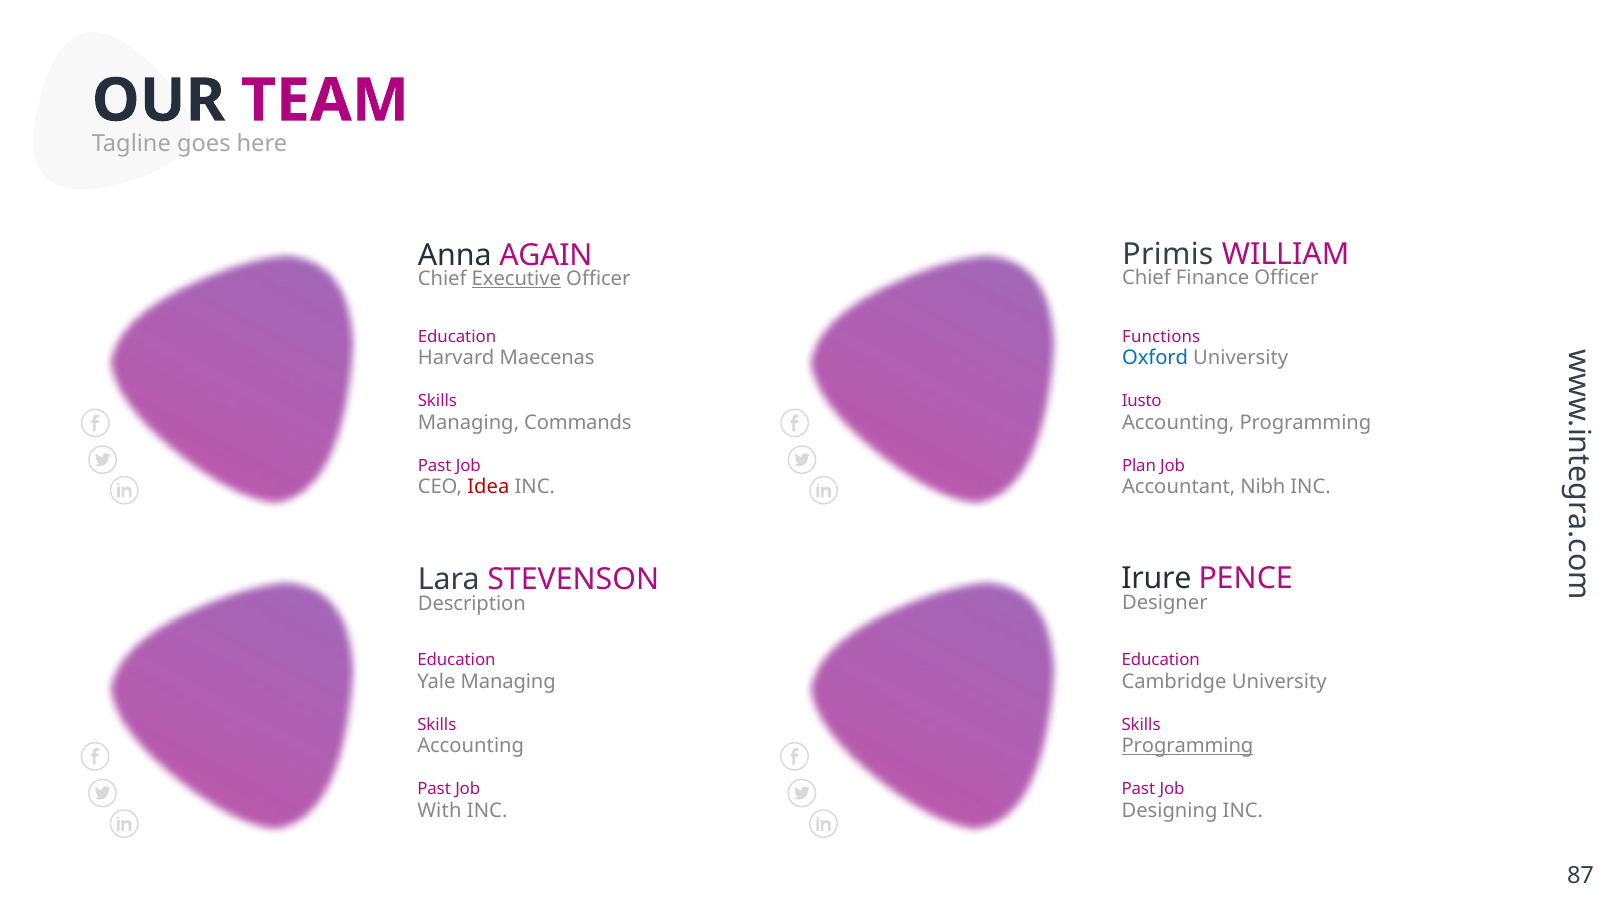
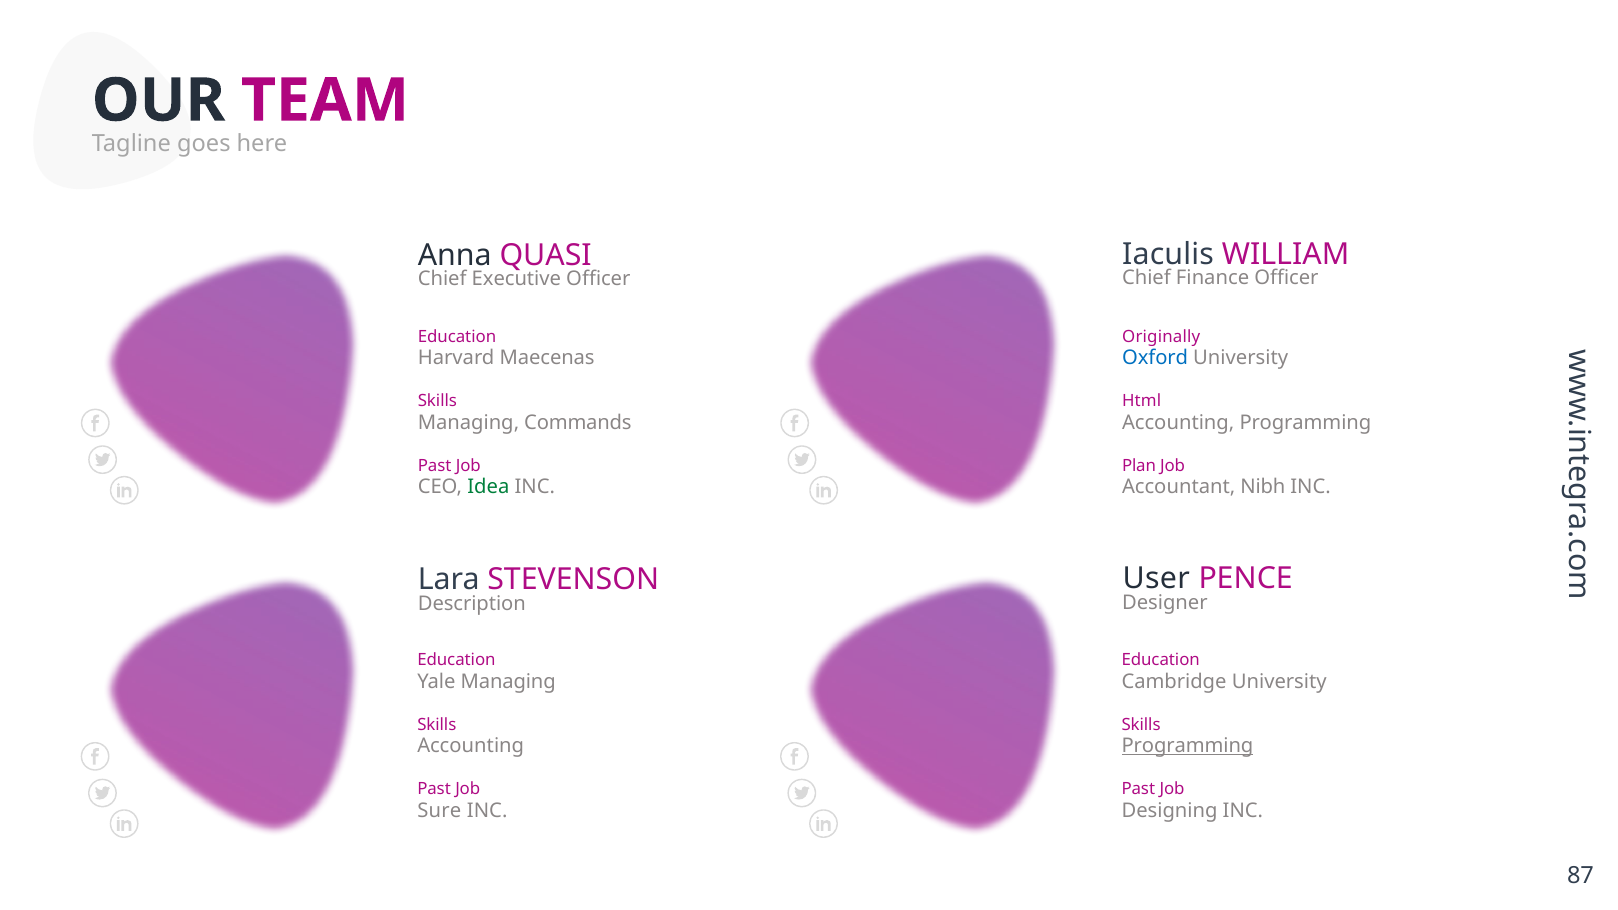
Primis: Primis -> Iaculis (1168, 254)
AGAIN: AGAIN -> QUASI (546, 255)
Executive underline: present -> none (516, 279)
Functions: Functions -> Originally (1161, 337)
Iusto: Iusto -> Html (1142, 401)
Idea colour: red -> green (488, 487)
Irure: Irure -> User (1156, 579)
With: With -> Sure (439, 811)
